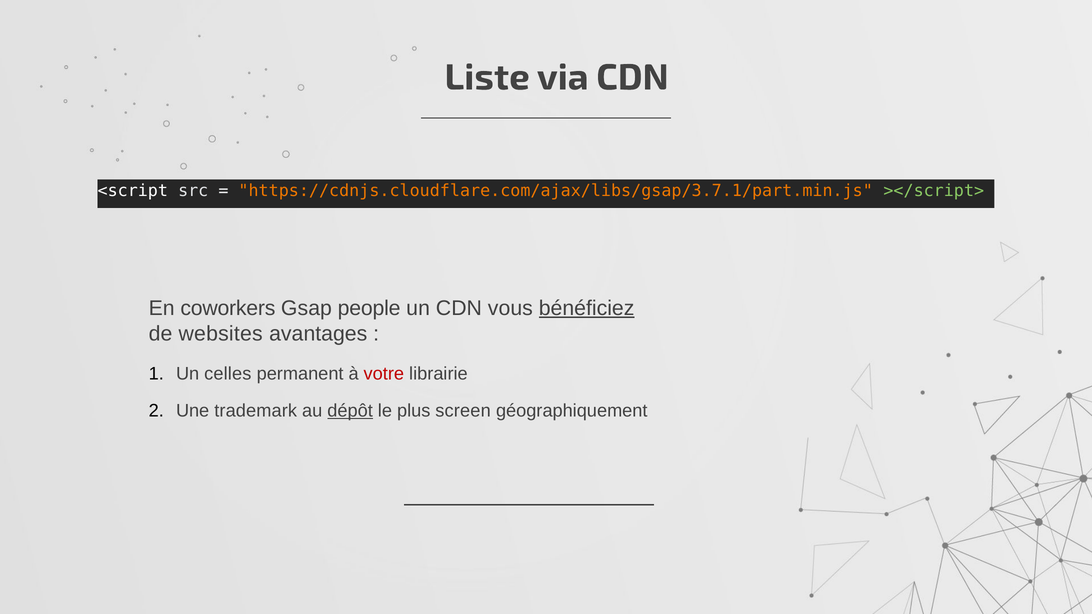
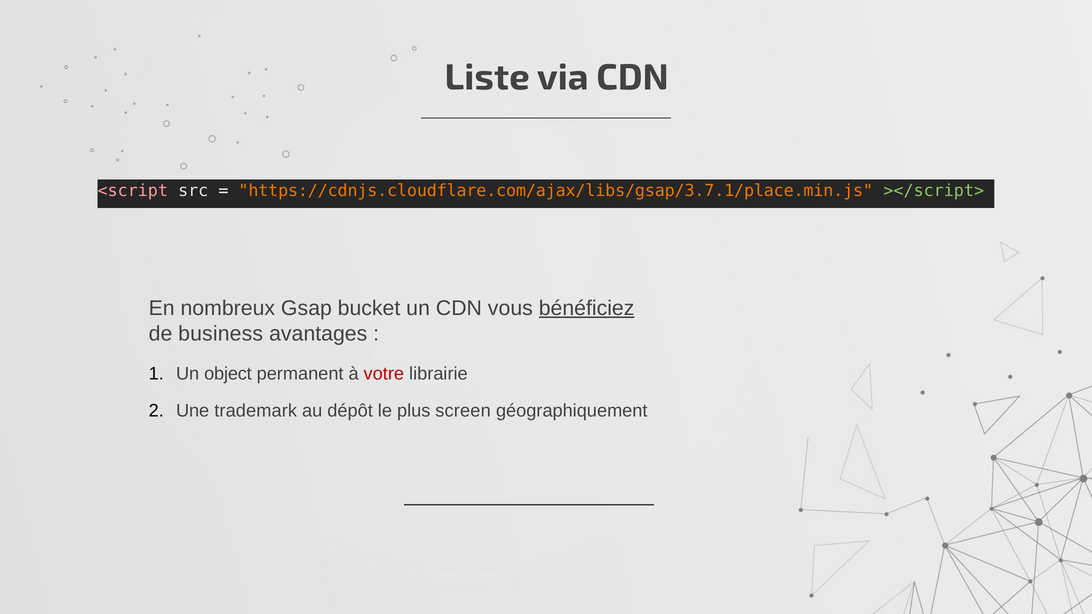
<script colour: white -> pink (133, 191)
https://cdnjs.cloudflare.com/ajax/libs/gsap/3.7.1/part.min.js: https://cdnjs.cloudflare.com/ajax/libs/gsap/3.7.1/part.min.js -> https://cdnjs.cloudflare.com/ajax/libs/gsap/3.7.1/place.min.js (556, 191)
coworkers: coworkers -> nombreux (228, 308)
people: people -> bucket (369, 308)
websites: websites -> business (221, 334)
celles: celles -> object (228, 374)
dépôt underline: present -> none (350, 411)
